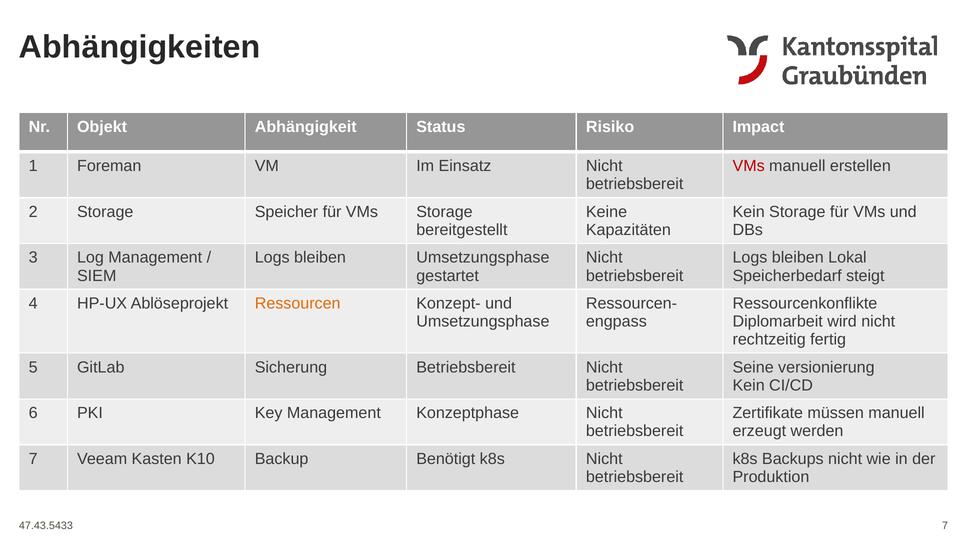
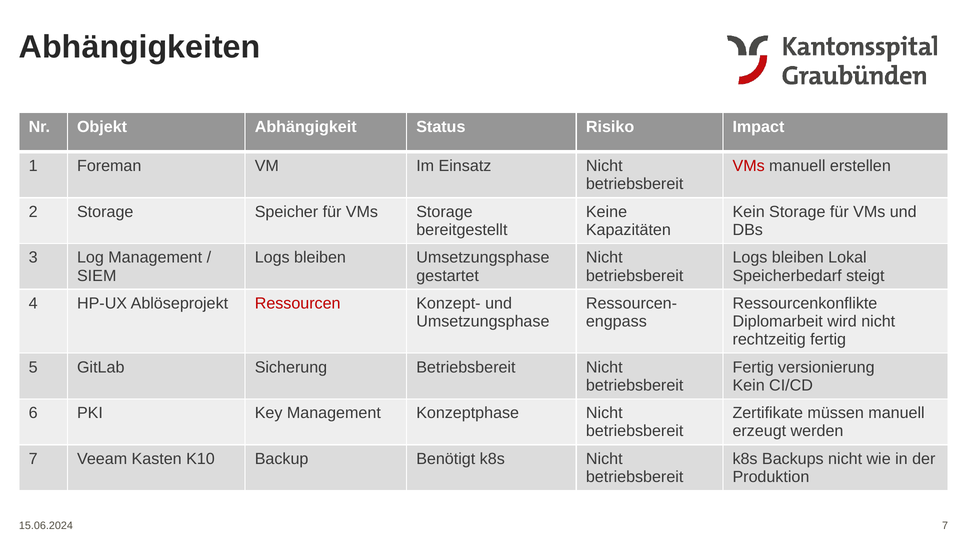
Ressourcen colour: orange -> red (298, 303)
Seine: Seine -> Fertig (753, 367)
47.43.5433: 47.43.5433 -> 15.06.2024 (46, 526)
